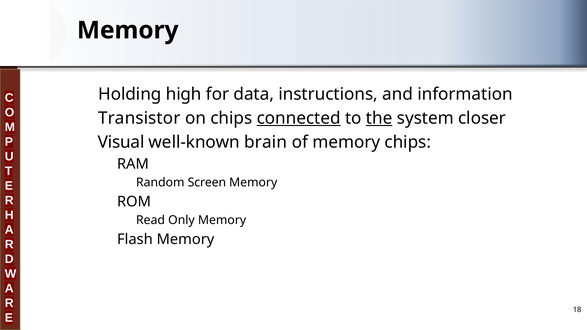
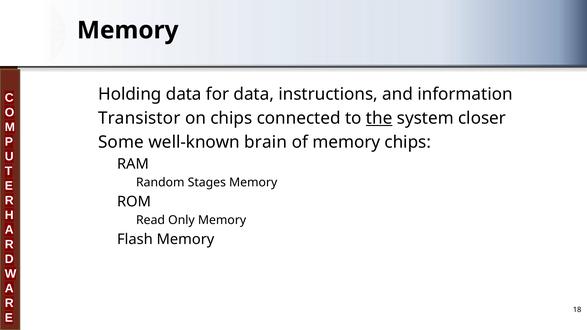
Holding high: high -> data (184, 94)
connected underline: present -> none (299, 118)
Visual: Visual -> Some (121, 142)
Screen: Screen -> Stages (207, 182)
